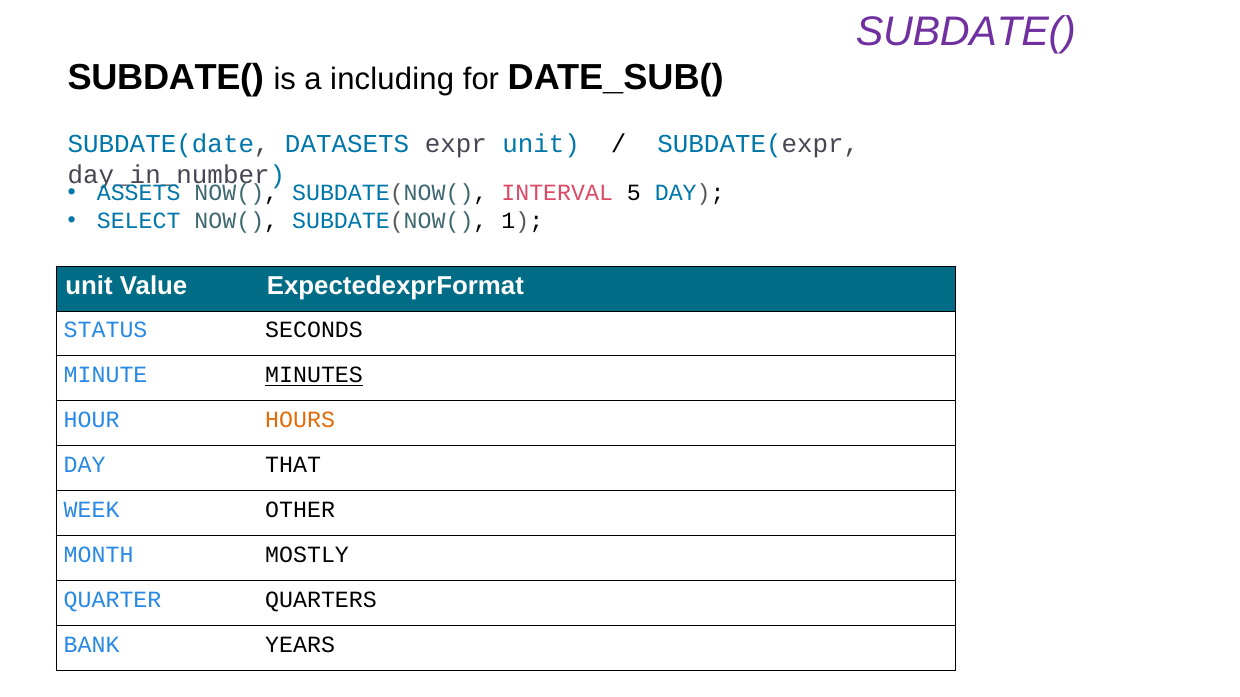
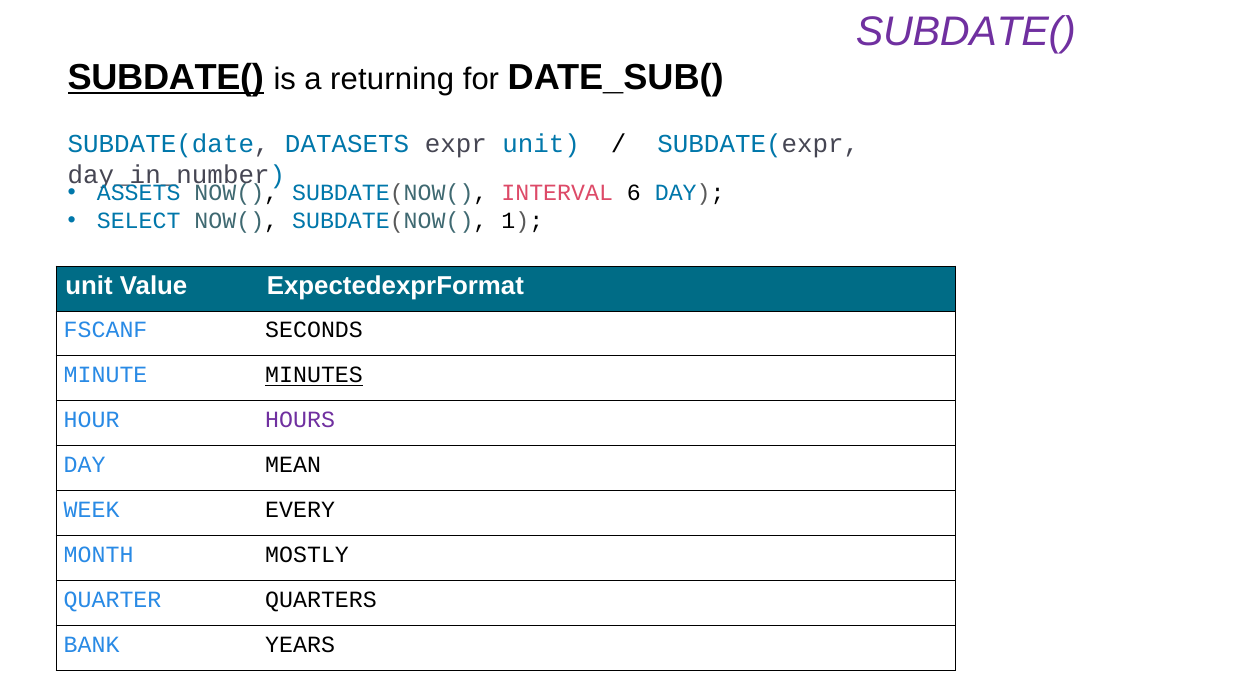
SUBDATE( underline: none -> present (166, 77)
including: including -> returning (392, 79)
5: 5 -> 6 (634, 193)
STATUS: STATUS -> FSCANF (106, 331)
HOURS colour: orange -> purple (300, 420)
THAT: THAT -> MEAN (293, 465)
OTHER: OTHER -> EVERY (300, 510)
